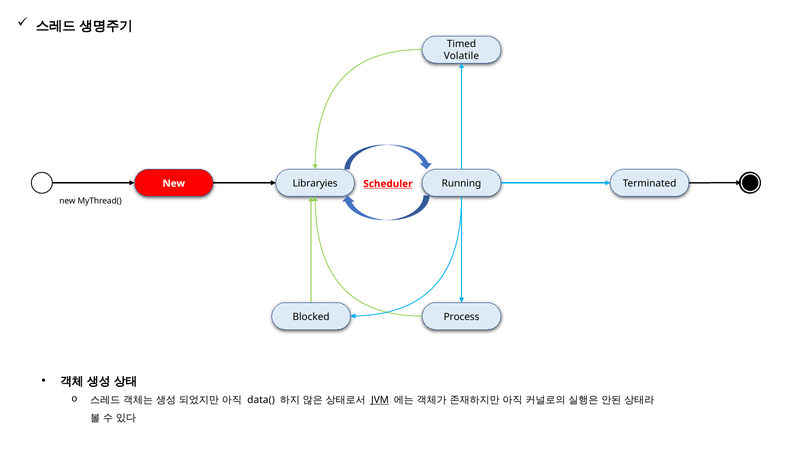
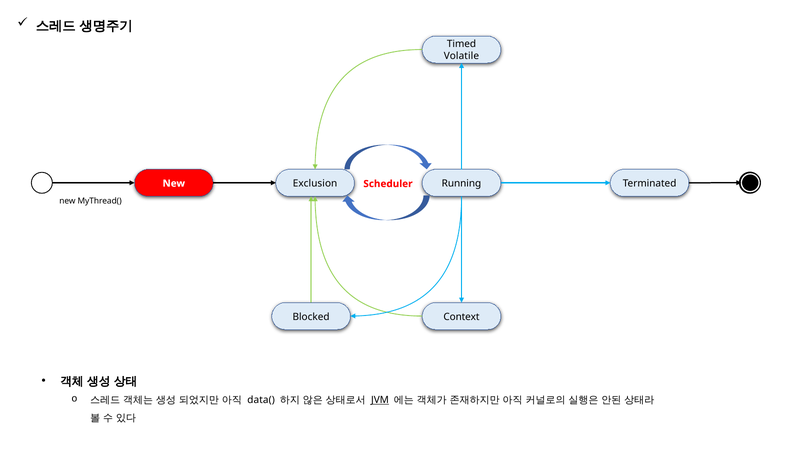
Libraryies: Libraryies -> Exclusion (315, 184)
Scheduler underline: present -> none (388, 184)
Process: Process -> Context (462, 317)
